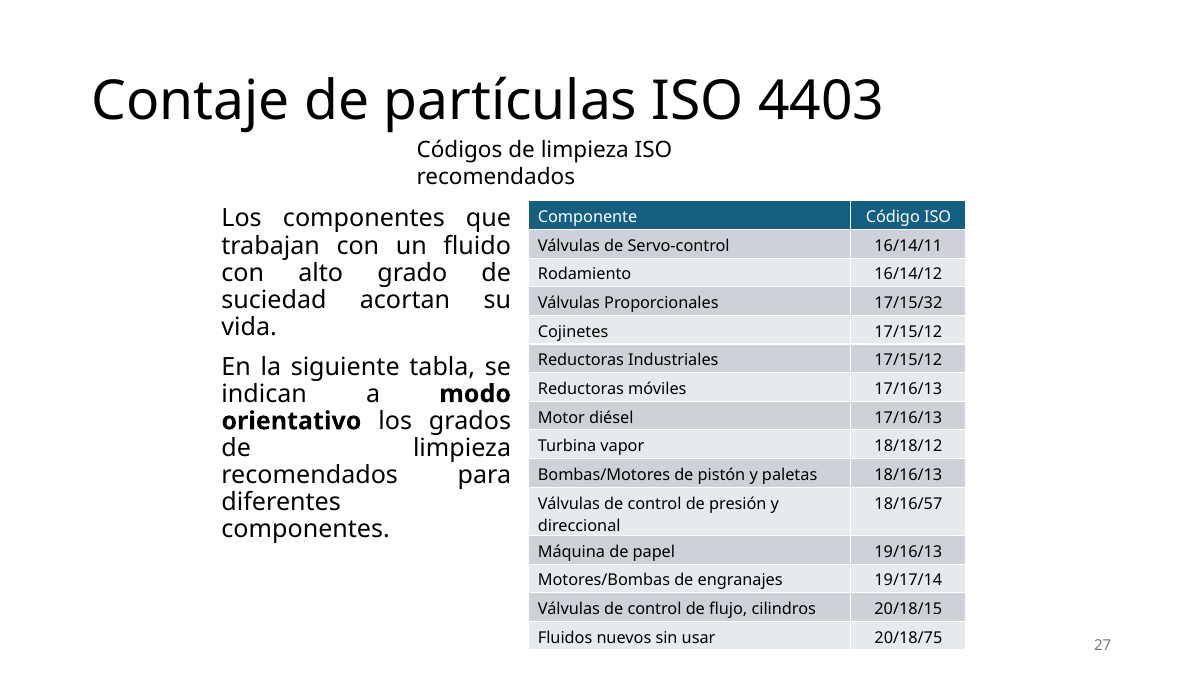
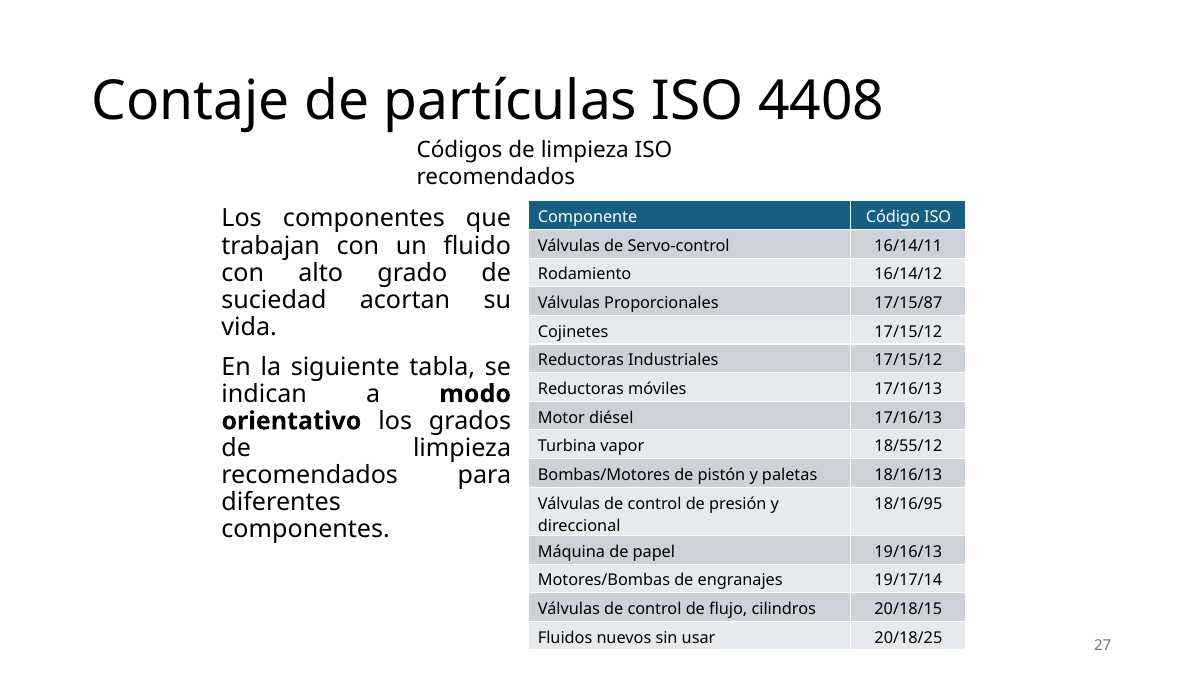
4403: 4403 -> 4408 (821, 101)
17/15/32: 17/15/32 -> 17/15/87 (908, 303)
18/18/12: 18/18/12 -> 18/55/12 (908, 446)
18/16/57: 18/16/57 -> 18/16/95 (908, 503)
20/18/75: 20/18/75 -> 20/18/25 (908, 637)
